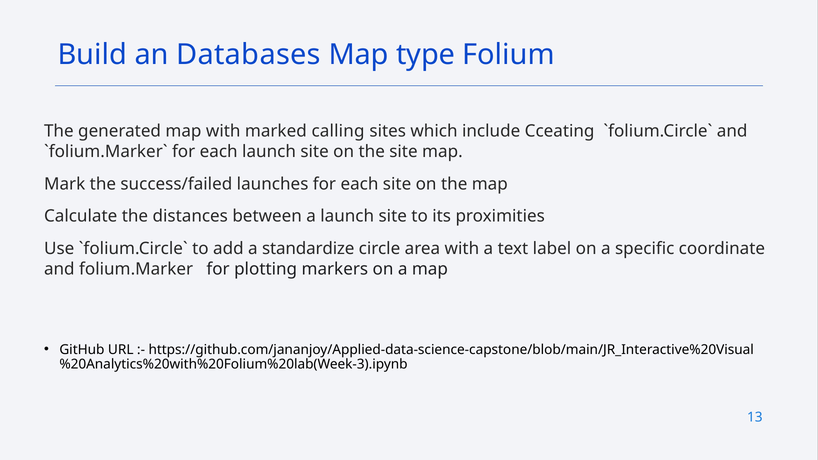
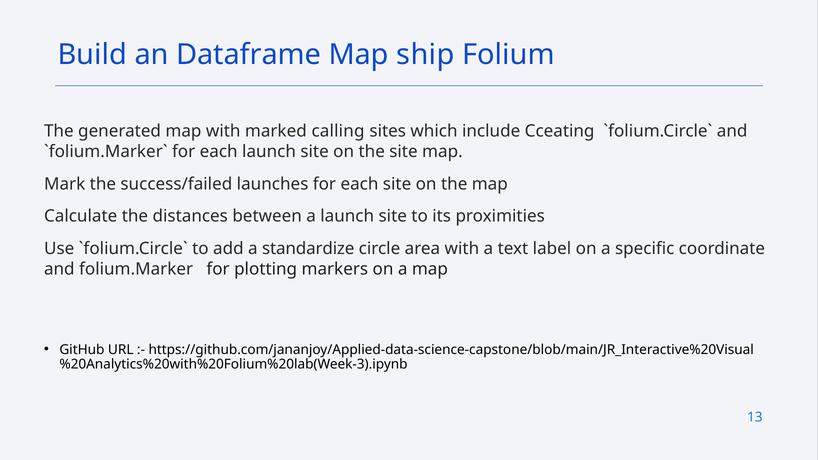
Databases: Databases -> Dataframe (249, 55)
type: type -> ship (425, 55)
